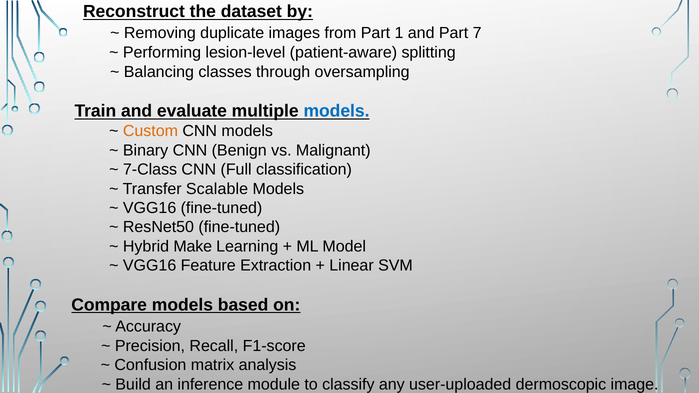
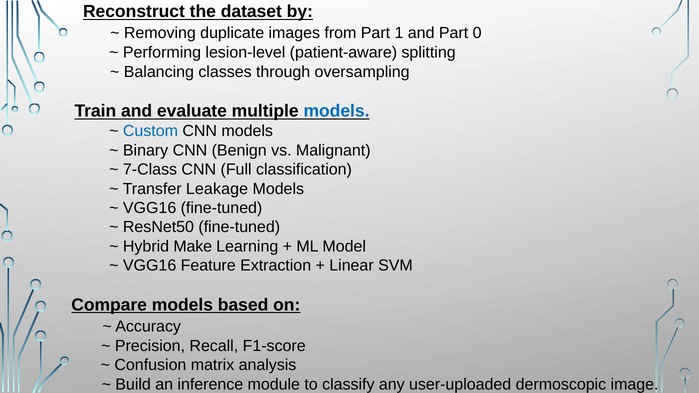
7: 7 -> 0 (477, 33)
Custom colour: orange -> blue (150, 131)
Scalable: Scalable -> Leakage (217, 189)
